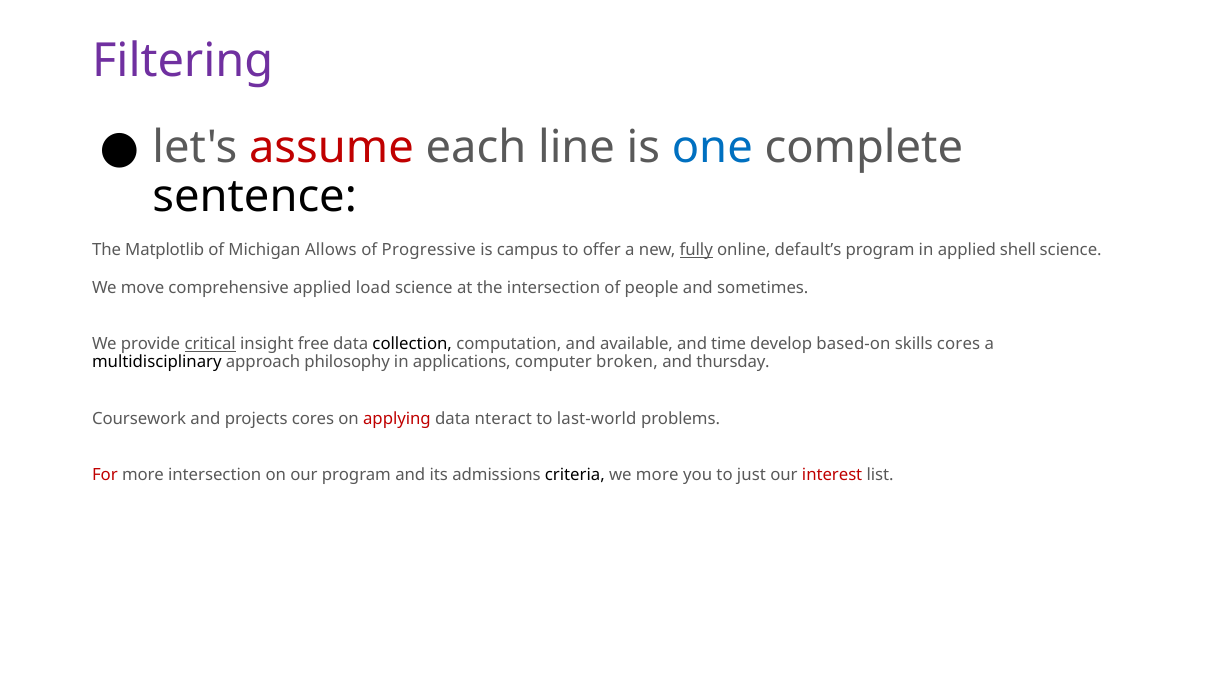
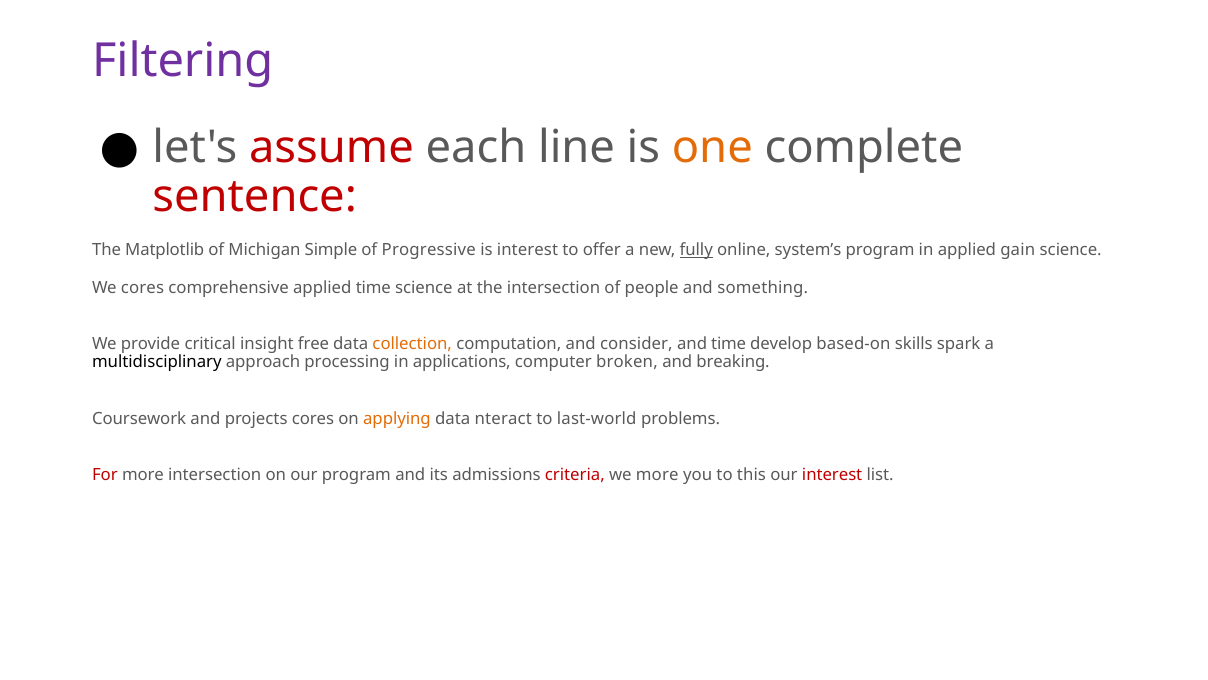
one colour: blue -> orange (712, 147)
sentence colour: black -> red (255, 196)
Allows: Allows -> Simple (331, 250)
is campus: campus -> interest (528, 250)
default’s: default’s -> system’s (808, 250)
shell: shell -> gain (1018, 250)
We move: move -> cores (142, 288)
applied load: load -> time (373, 288)
sometimes: sometimes -> something (763, 288)
critical underline: present -> none (210, 344)
collection colour: black -> orange (412, 344)
available: available -> consider (636, 344)
skills cores: cores -> spark (959, 344)
philosophy: philosophy -> processing (347, 362)
thursday: thursday -> breaking (733, 362)
applying colour: red -> orange (397, 418)
criteria colour: black -> red (575, 474)
just: just -> this (751, 474)
